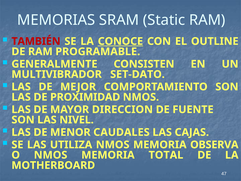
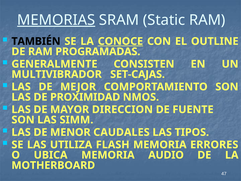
MEMORIAS underline: none -> present (56, 20)
TAMBIÉN colour: red -> black (36, 41)
PROGRAMABLE: PROGRAMABLE -> PROGRAMADAS (98, 52)
SET-DATO: SET-DATO -> SET-CAJAS (138, 74)
NIVEL: NIVEL -> SIMM (76, 120)
CAJAS: CAJAS -> TIPOS (192, 132)
UTILIZA NMOS: NMOS -> FLASH (113, 145)
OBSERVA: OBSERVA -> ERRORES (214, 145)
O NMOS: NMOS -> UBICA (51, 155)
TOTAL: TOTAL -> AUDIO (166, 155)
